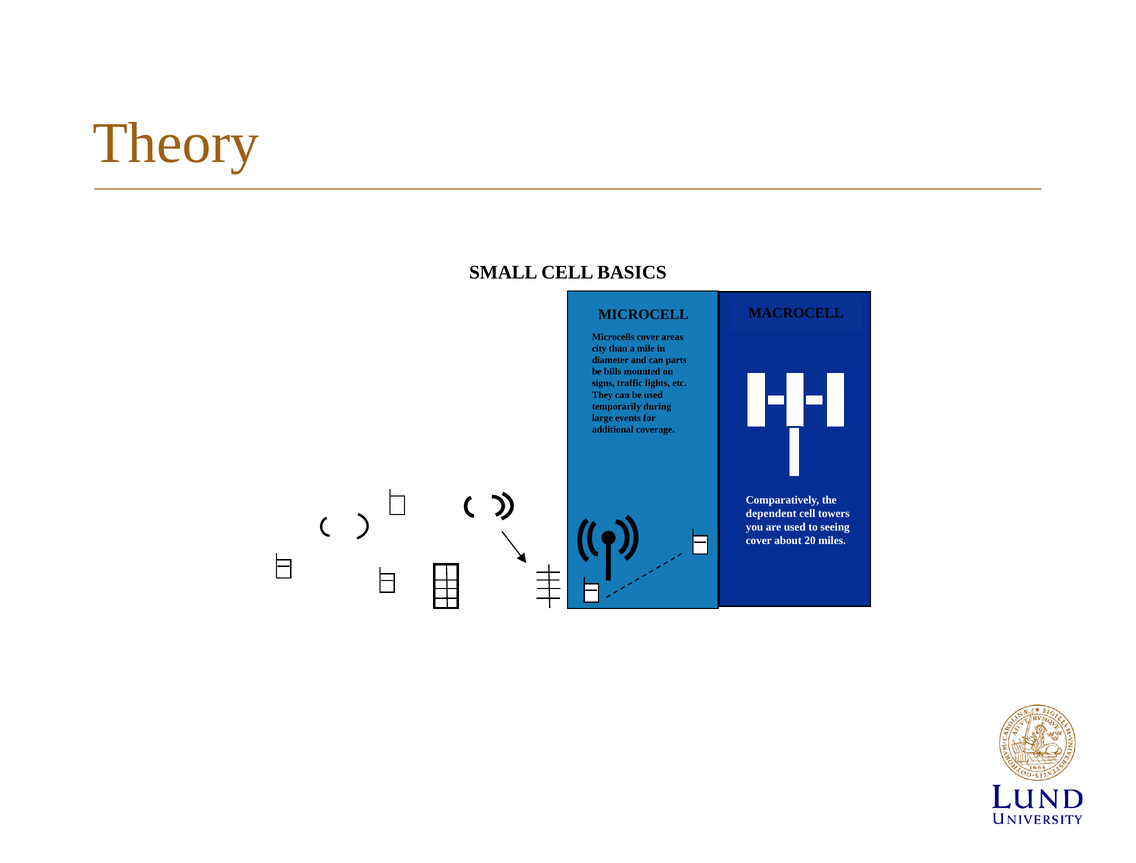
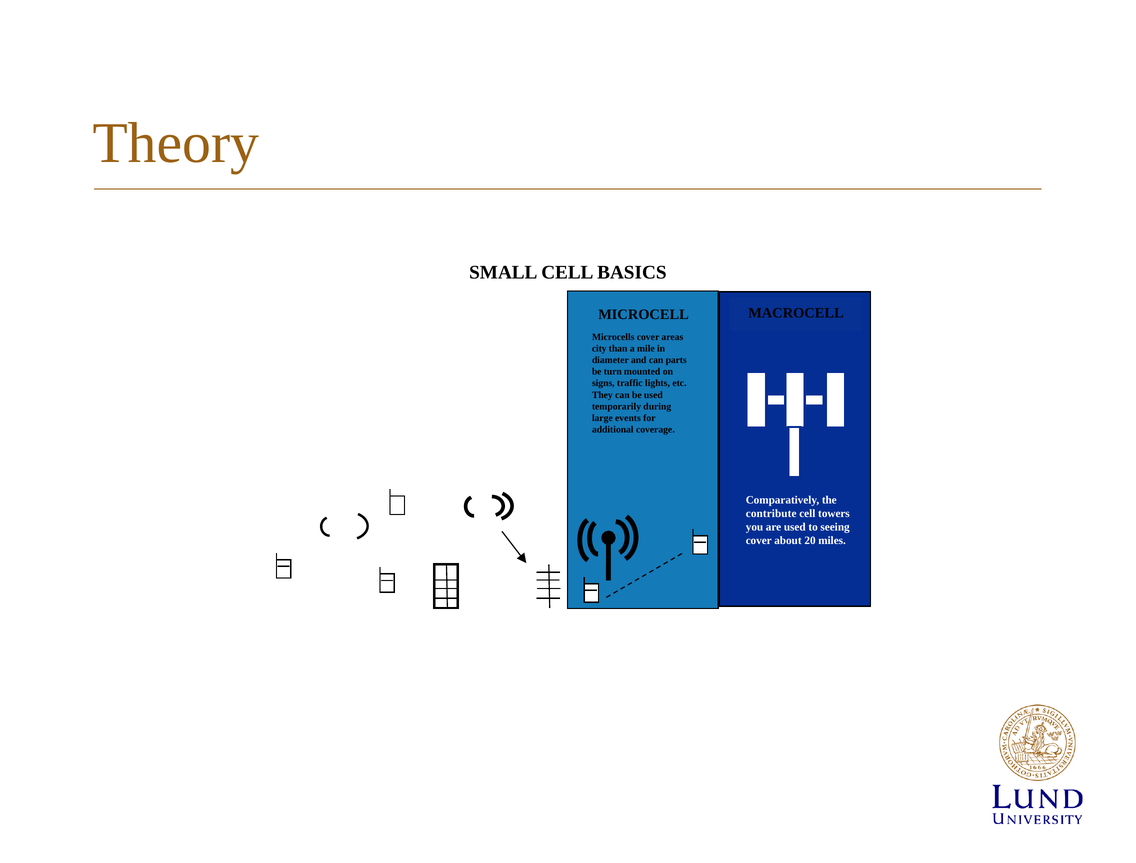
bills: bills -> turn (613, 372)
dependent: dependent -> contribute (771, 514)
